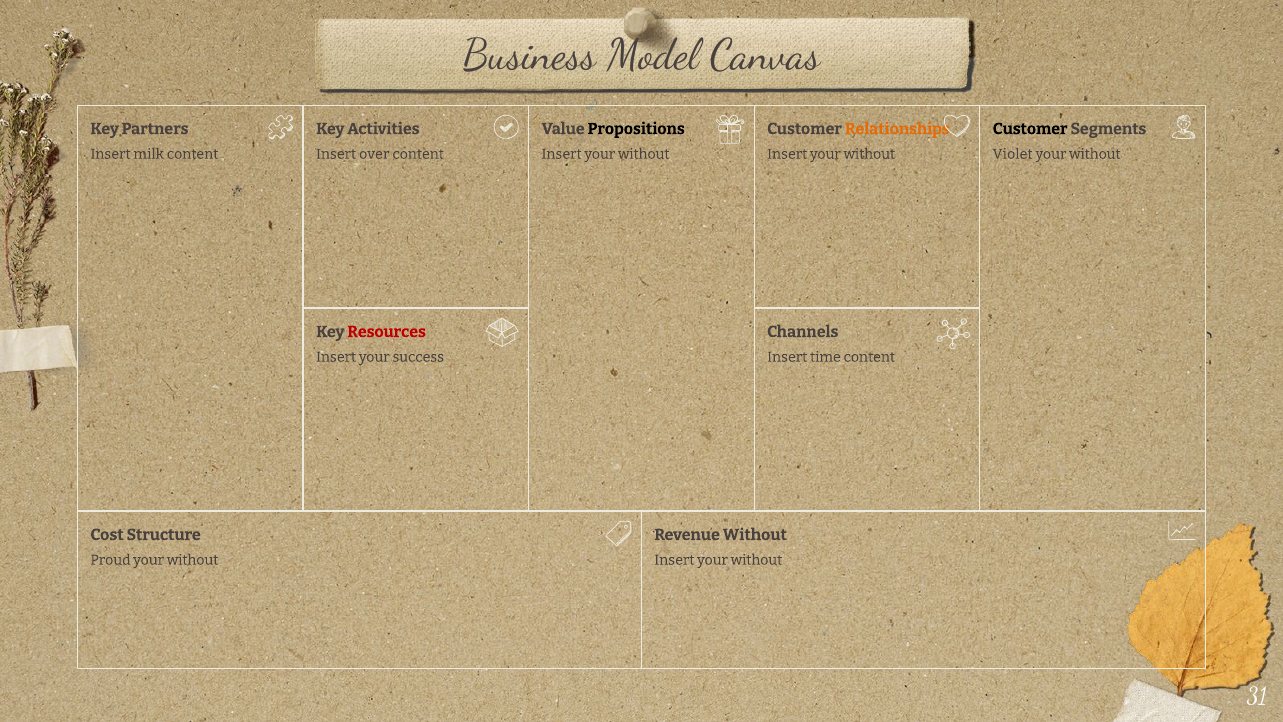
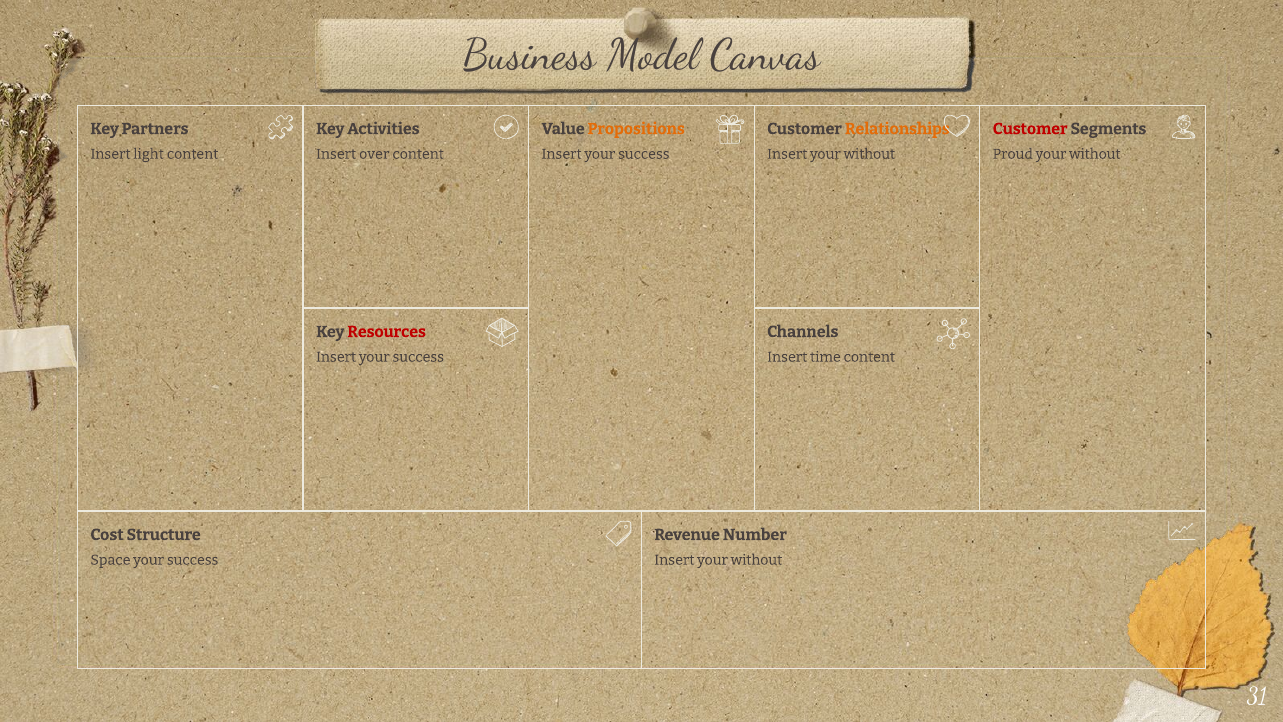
Propositions colour: black -> orange (636, 129)
Customer colour: black -> red (1030, 129)
milk: milk -> light (149, 154)
without: without -> success (644, 154)
Violet: Violet -> Proud (1013, 154)
Revenue Without: Without -> Number (755, 535)
Proud: Proud -> Space (110, 560)
without: without -> success (193, 560)
